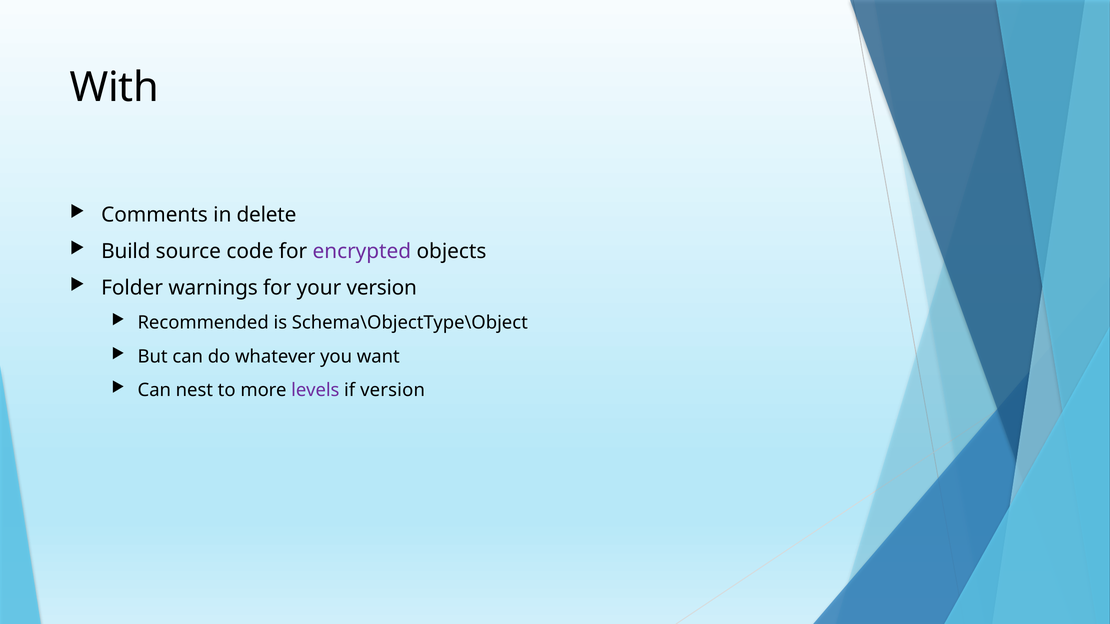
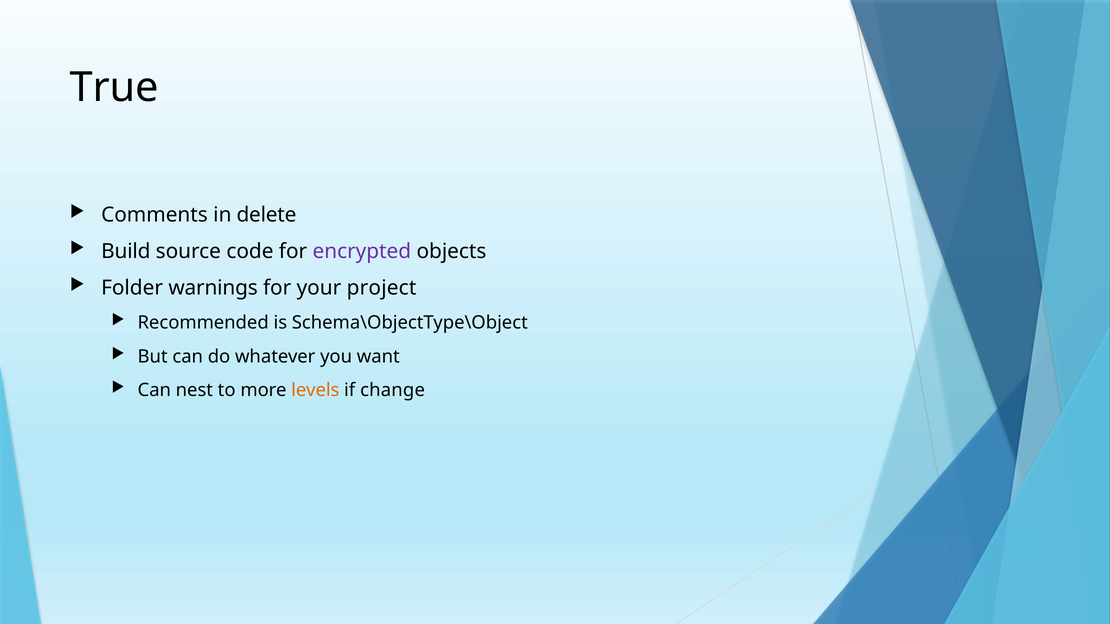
With: With -> True (114, 88)
your version: version -> project (382, 288)
levels colour: purple -> orange (315, 390)
if version: version -> change (393, 390)
